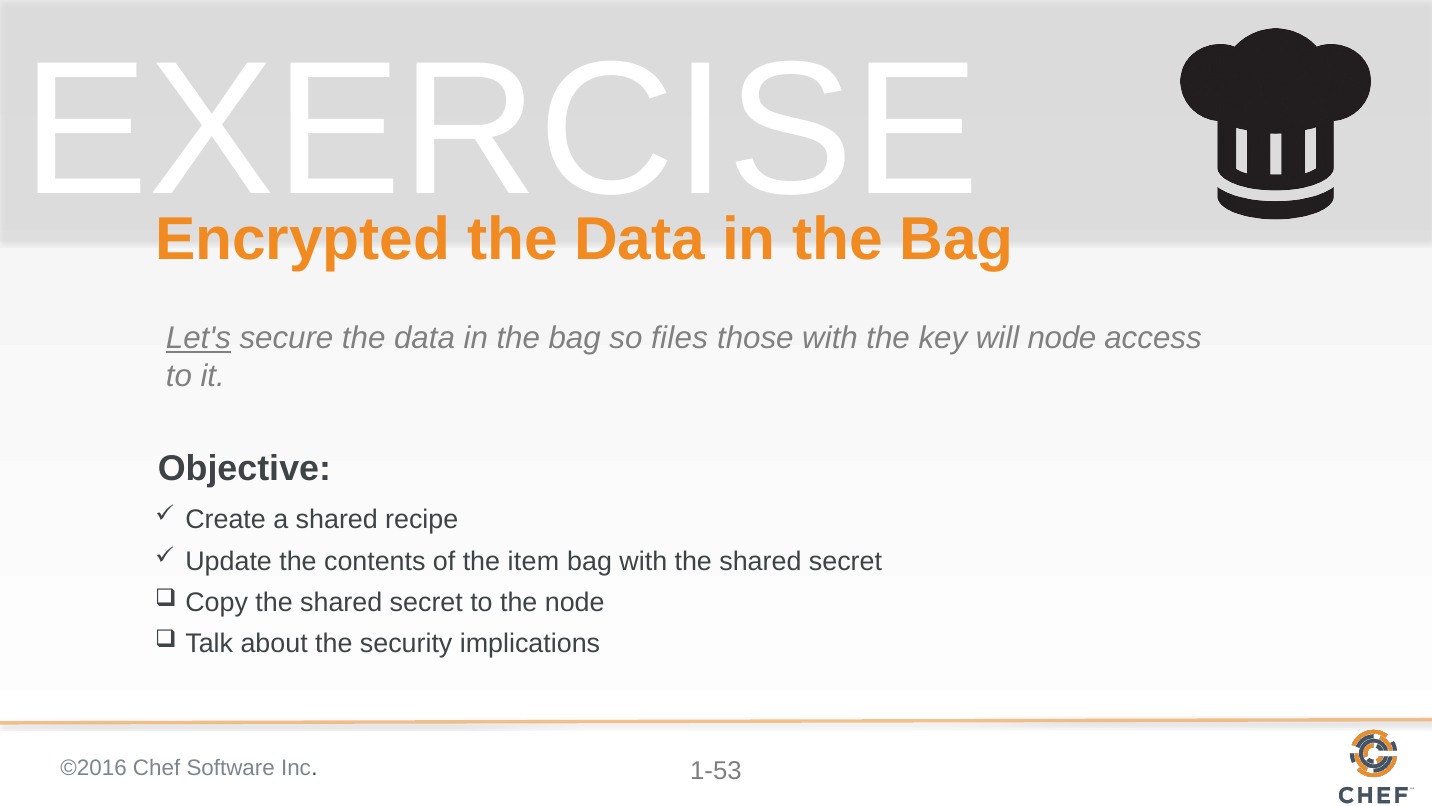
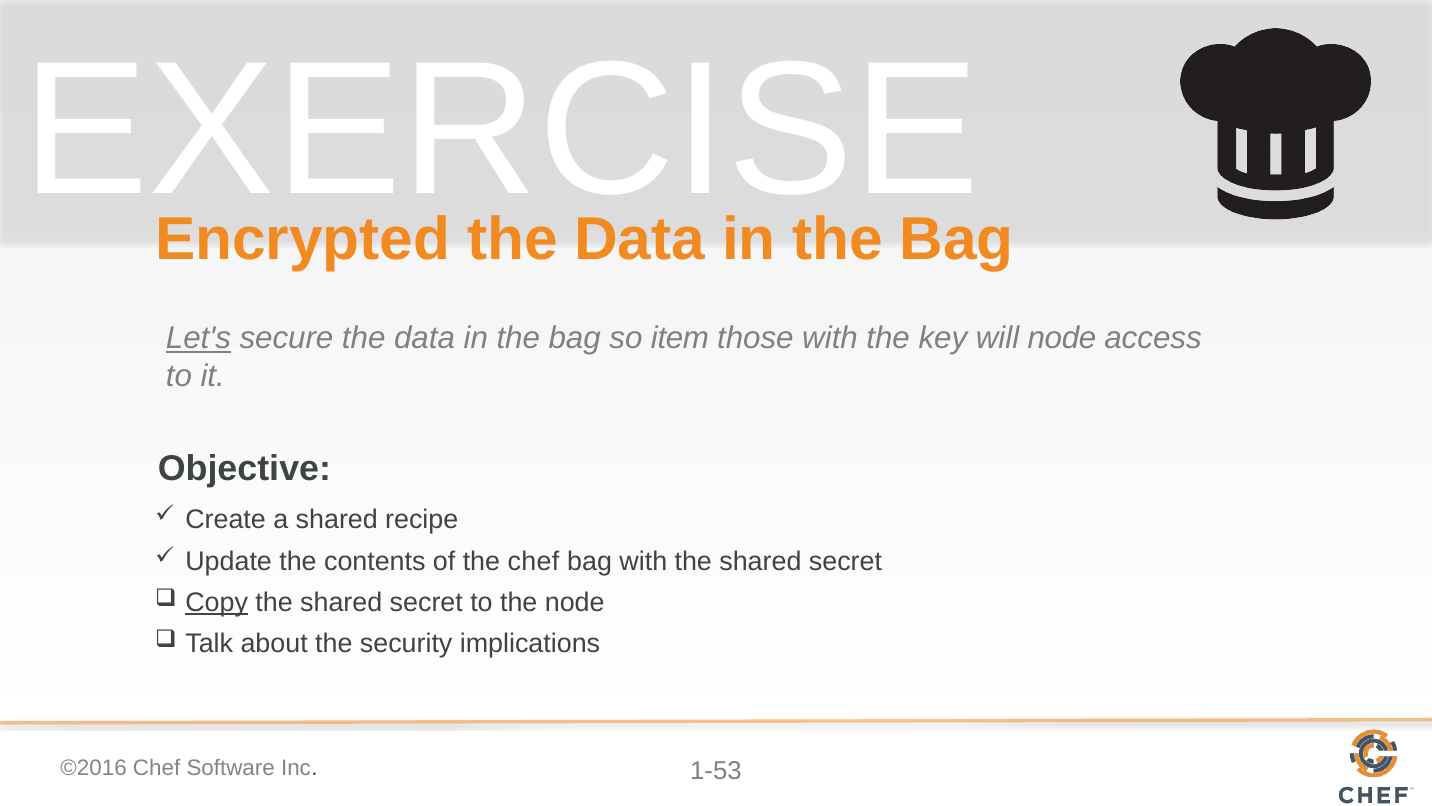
files: files -> item (680, 338)
the item: item -> chef (534, 561)
Copy underline: none -> present (217, 602)
